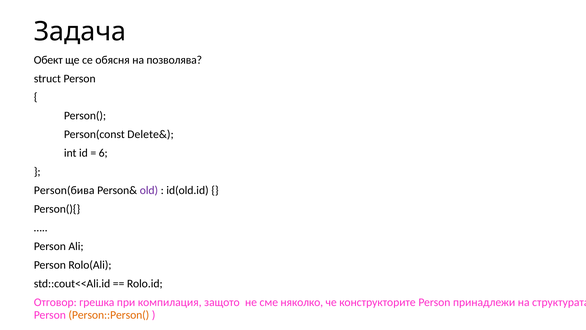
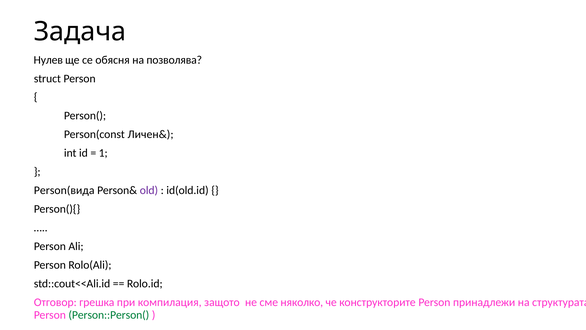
Обект: Обект -> Нулев (48, 60)
Delete&: Delete& -> Личен& (151, 134)
6: 6 -> 1 (103, 153)
Person(бива: Person(бива -> Person(вида (64, 190)
Person::Person( colour: orange -> green (109, 315)
